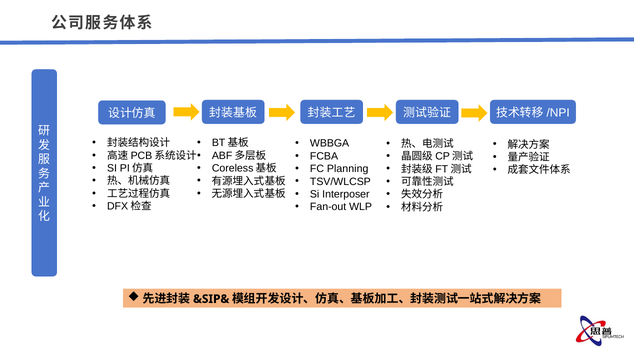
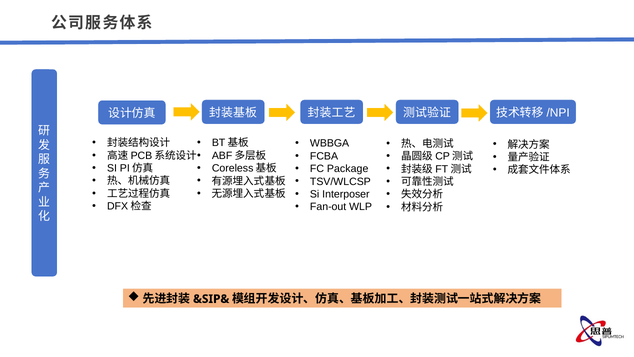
Planning: Planning -> Package (348, 169)
